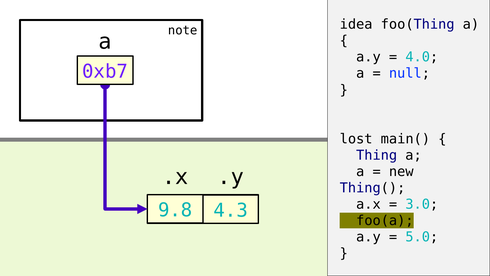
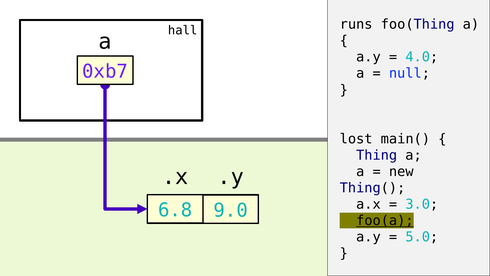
idea: idea -> runs (356, 24)
note: note -> hall (183, 30)
9.8: 9.8 -> 6.8 (175, 210)
4.3: 4.3 -> 9.0 (231, 210)
foo(a underline: none -> present (385, 220)
